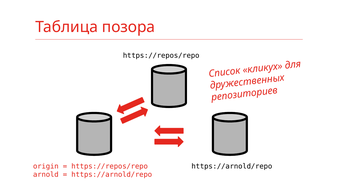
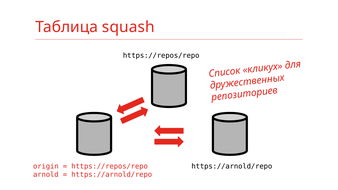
позора: позора -> squash (128, 27)
